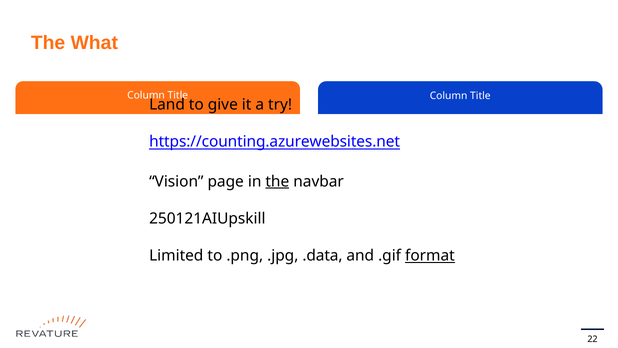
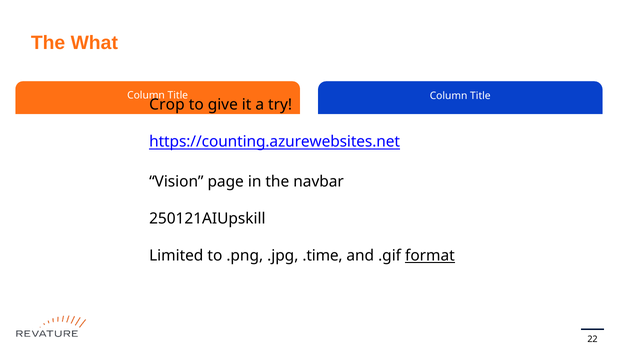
Land: Land -> Crop (167, 105)
the underline: present -> none (277, 181)
.data: .data -> .time (323, 255)
